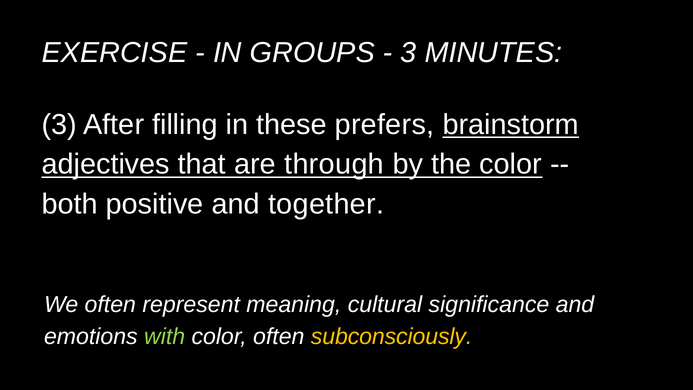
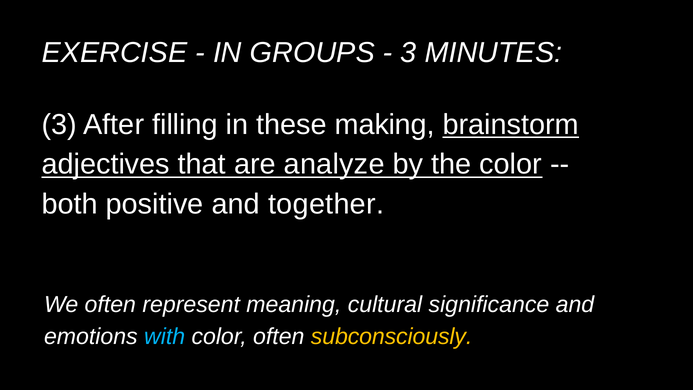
prefers: prefers -> making (385, 125)
through: through -> analyze (334, 164)
with colour: light green -> light blue (165, 336)
